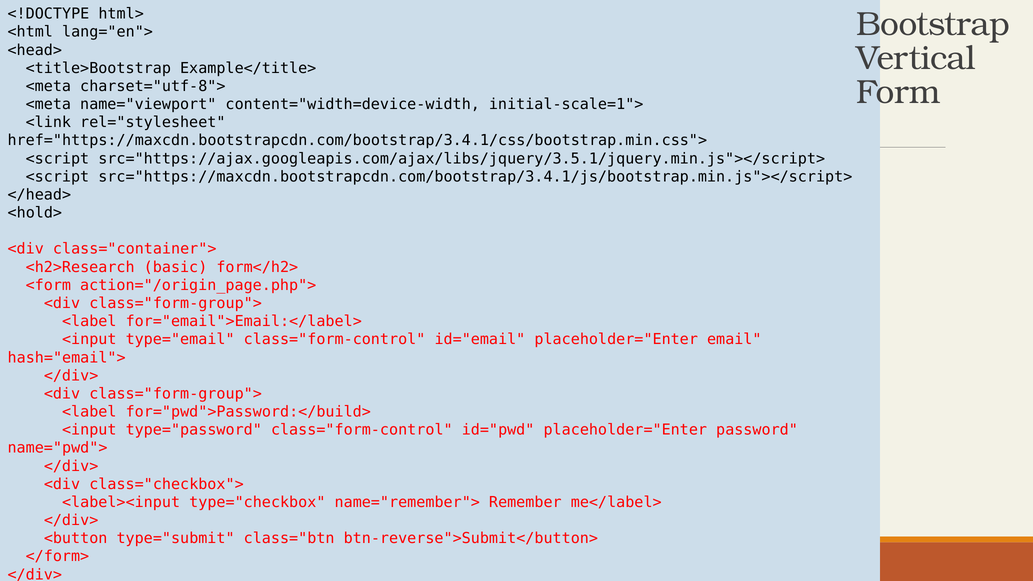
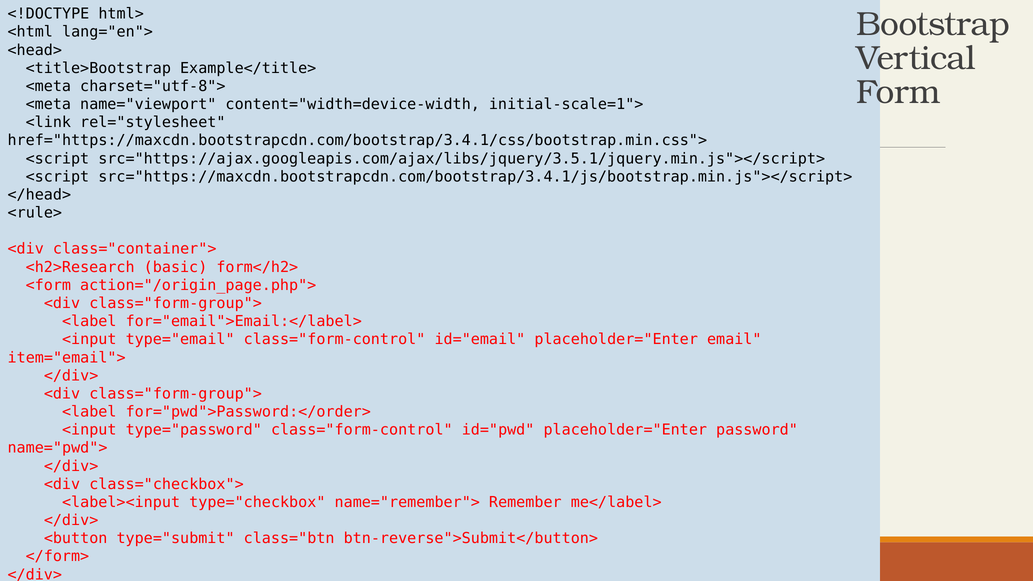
<hold>: <hold> -> <rule> (35, 213)
hash="email">: hash="email"> -> item="email"> (67, 358)
for="pwd">Password:</build>: for="pwd">Password:</build> -> for="pwd">Password:</order> (248, 412)
